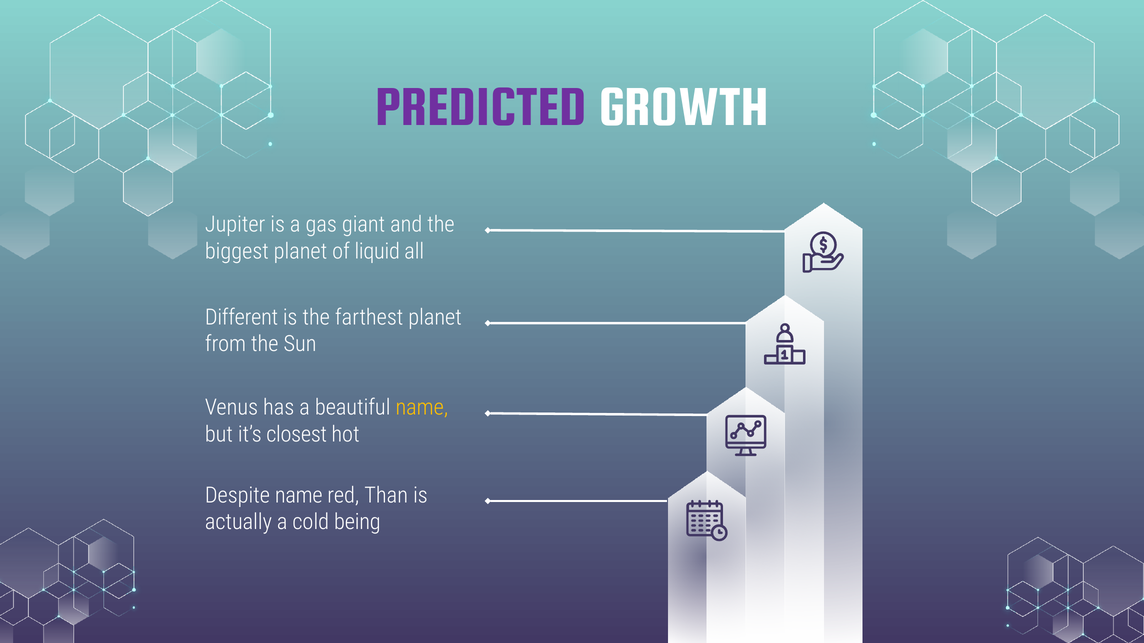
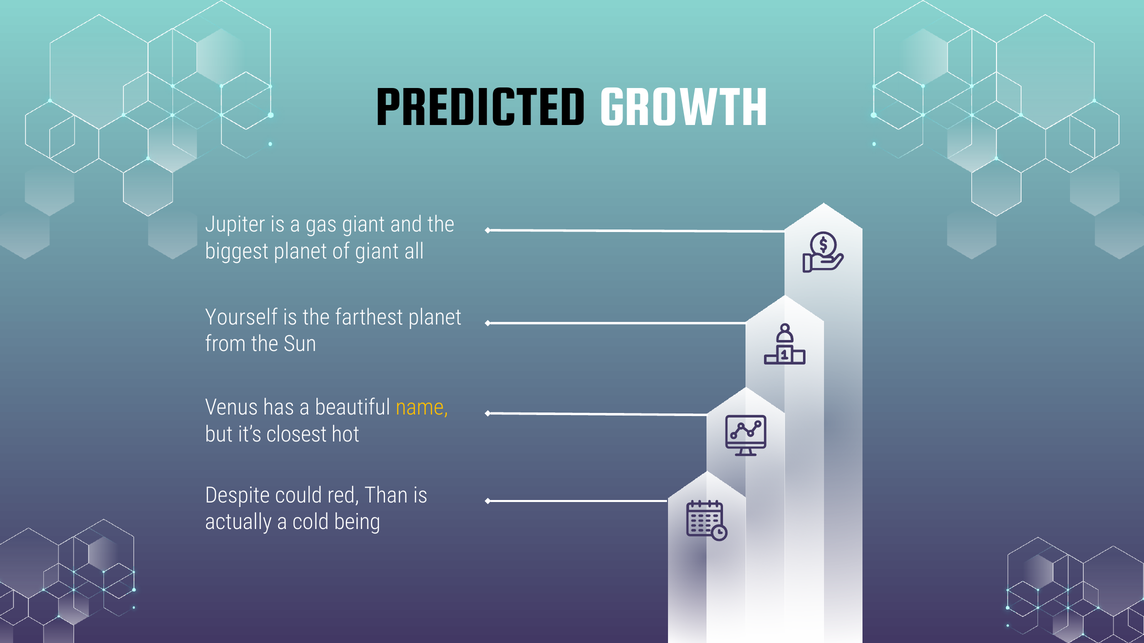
PREDICTED colour: purple -> black (481, 106)
of liquid: liquid -> giant (377, 251)
Different: Different -> Yourself (241, 318)
Despite name: name -> could (299, 496)
